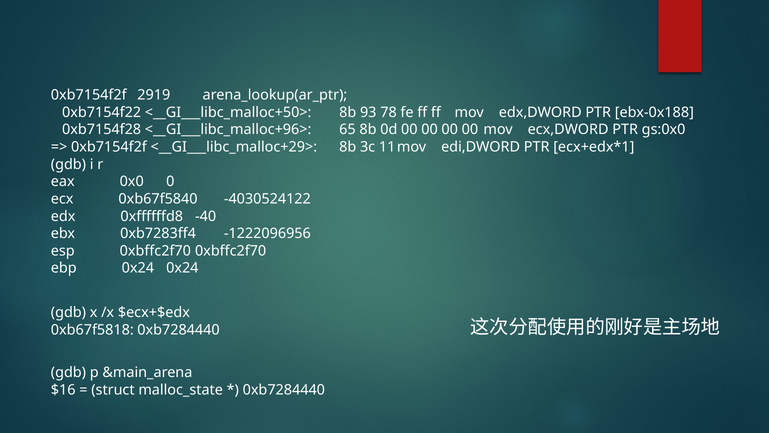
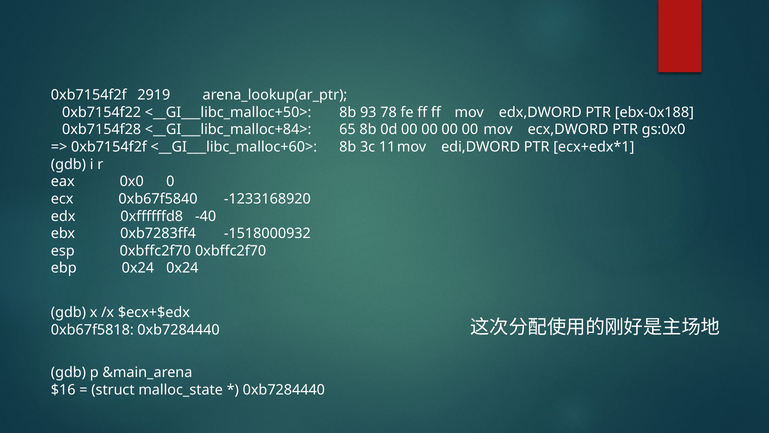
<__GI___libc_malloc+96>: <__GI___libc_malloc+96> -> <__GI___libc_malloc+84> (228, 130)
<__GI___libc_malloc+29>: <__GI___libc_malloc+29> -> <__GI___libc_malloc+60> (234, 147)
-4030524122: -4030524122 -> -1233168920 (267, 199)
-1222096956: -1222096956 -> -1518000932 (267, 233)
